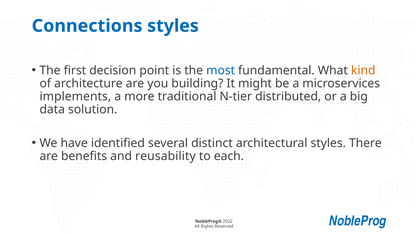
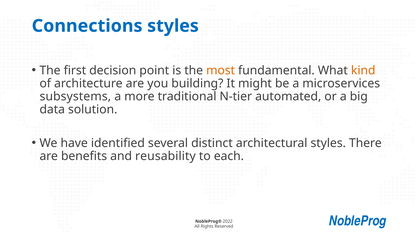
most colour: blue -> orange (221, 70)
implements: implements -> subsystems (75, 97)
distributed: distributed -> automated (288, 97)
